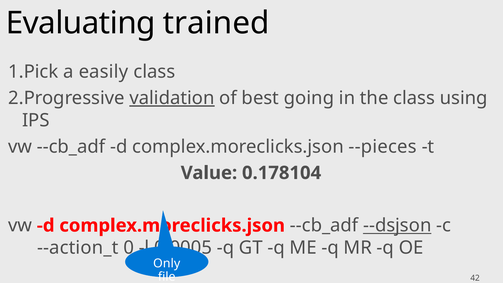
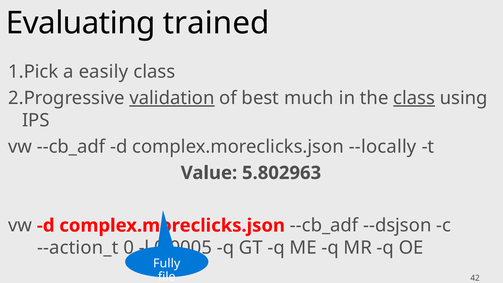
going: going -> much (309, 98)
class underline: none -> present (414, 98)
--pieces: --pieces -> --locally (383, 147)
0.178104: 0.178104 -> 5.802963 (282, 173)
--dsjson underline: present -> none (397, 225)
Only: Only -> Fully (167, 263)
